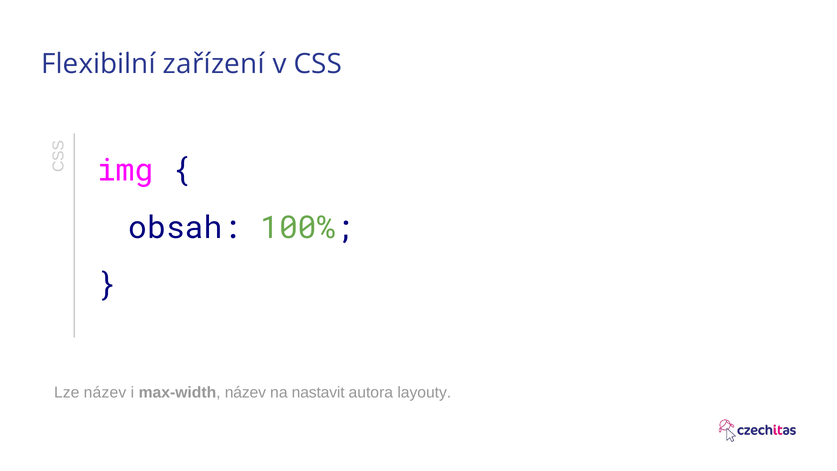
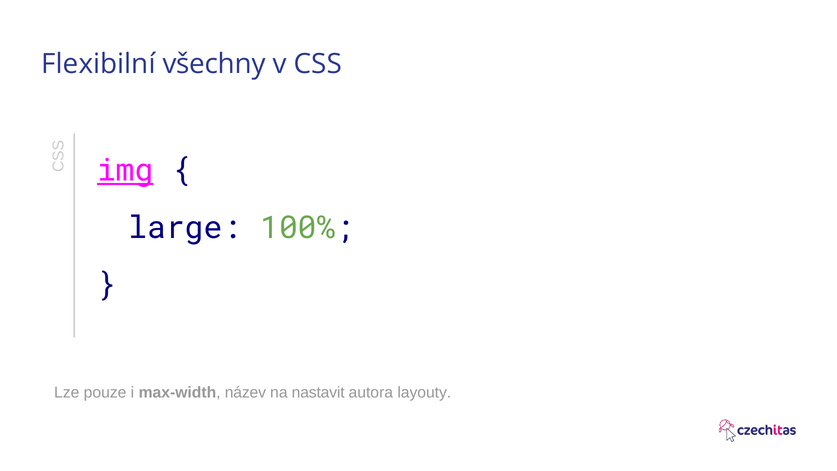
zařízení: zařízení -> všechny (214, 64)
img underline: none -> present (125, 171)
obsah: obsah -> large (185, 228)
Lze název: název -> pouze (105, 392)
